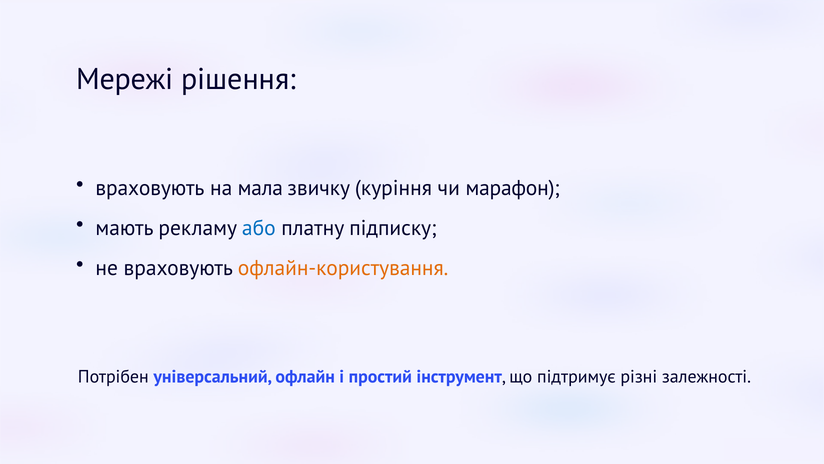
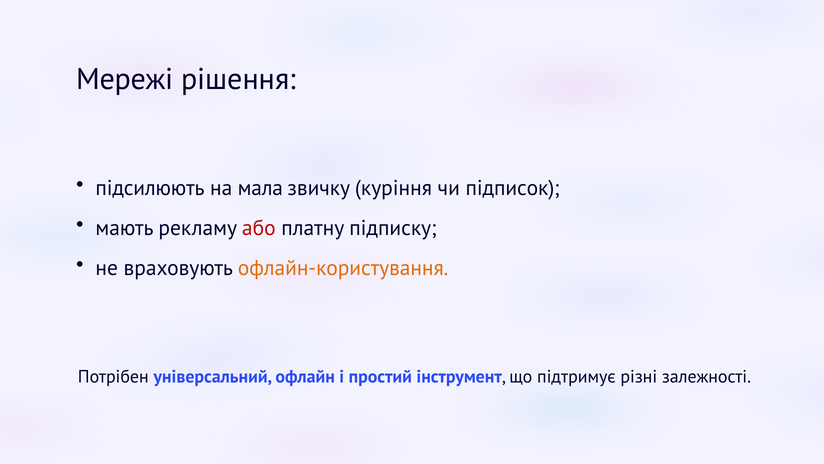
враховують: враховують -> підсилюють (150, 188)
марафон: марафон -> підписок (513, 188)
або colour: blue -> red (259, 228)
